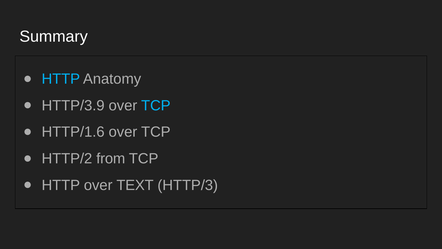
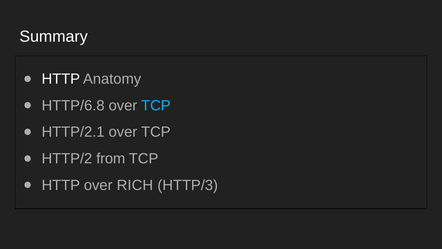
HTTP colour: light blue -> white (61, 79)
HTTP/3.9: HTTP/3.9 -> HTTP/6.8 (73, 105)
HTTP/1.6: HTTP/1.6 -> HTTP/2.1 (73, 132)
TEXT: TEXT -> RICH (135, 185)
